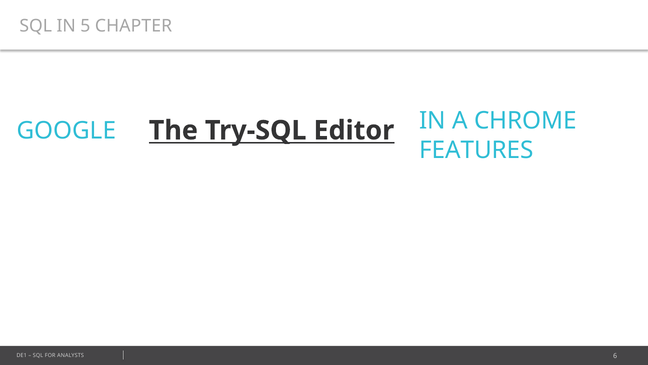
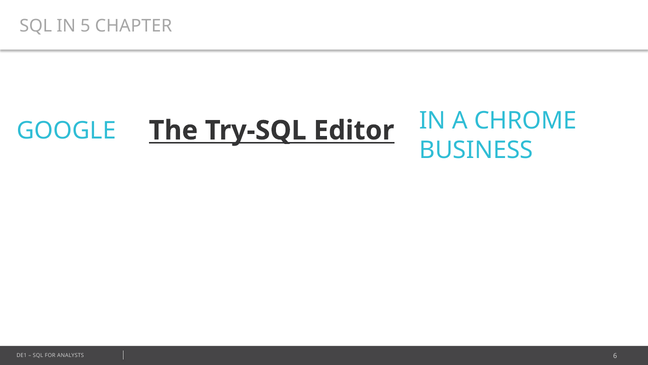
FEATURES: FEATURES -> BUSINESS (476, 150)
